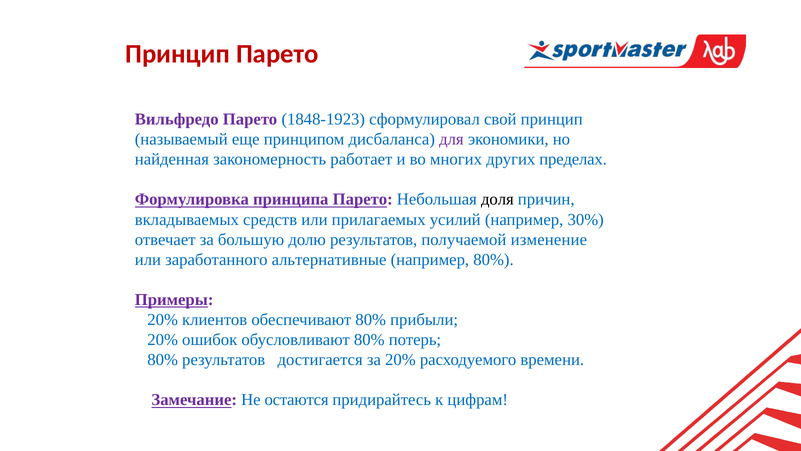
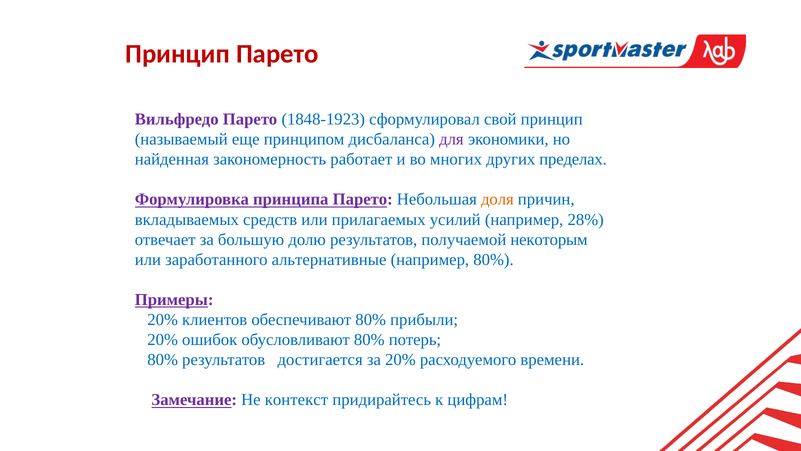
доля colour: black -> orange (497, 199)
30%: 30% -> 28% (586, 219)
изменение: изменение -> некоторым (549, 239)
остаются: остаются -> контекст (296, 400)
